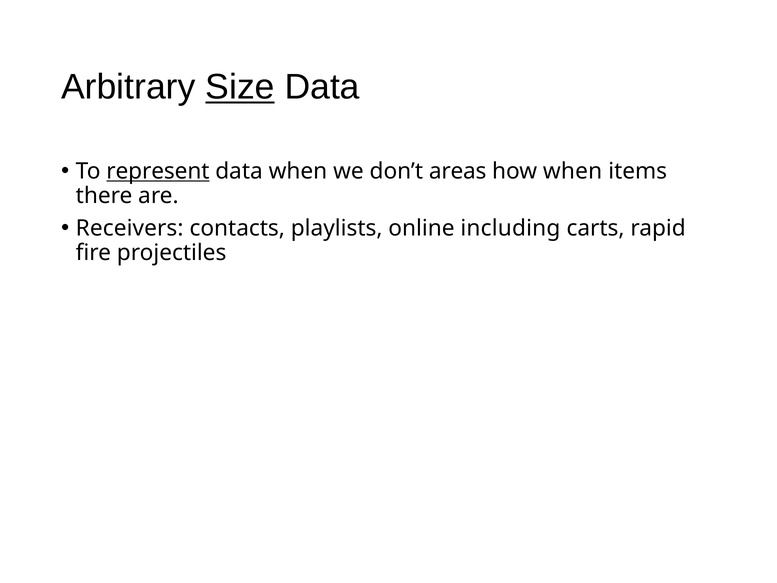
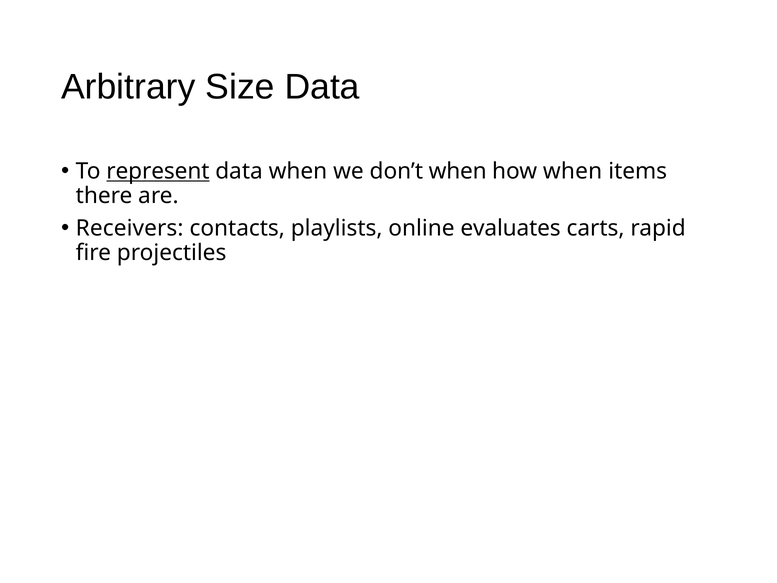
Size underline: present -> none (240, 87)
don’t areas: areas -> when (458, 171)
including: including -> evaluates (511, 228)
